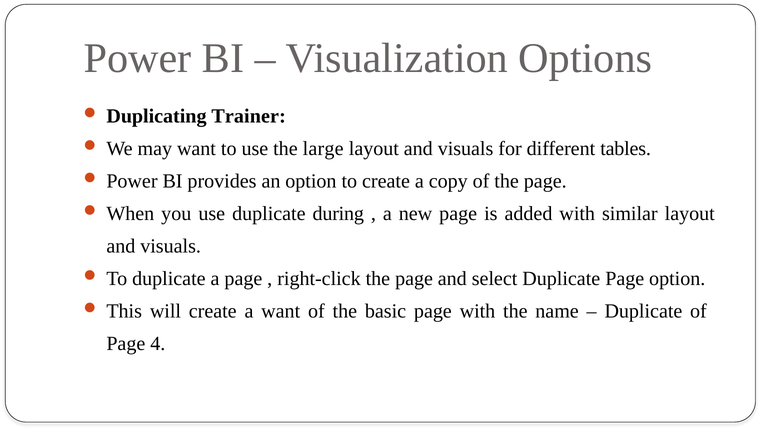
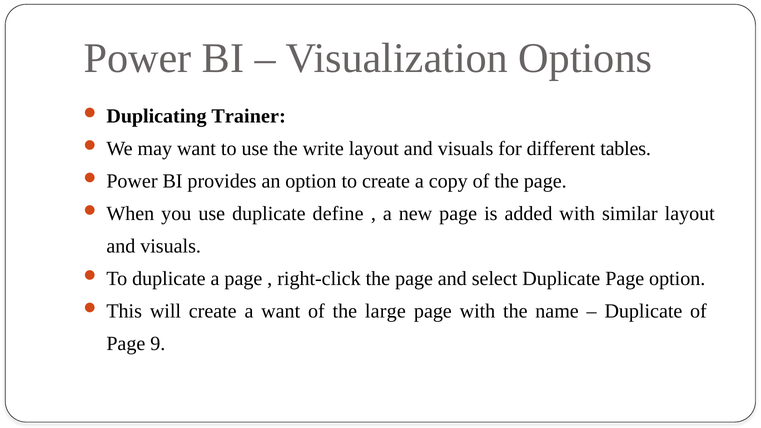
large: large -> write (323, 148)
during: during -> define (338, 213)
basic: basic -> large (385, 311)
4: 4 -> 9 (158, 344)
